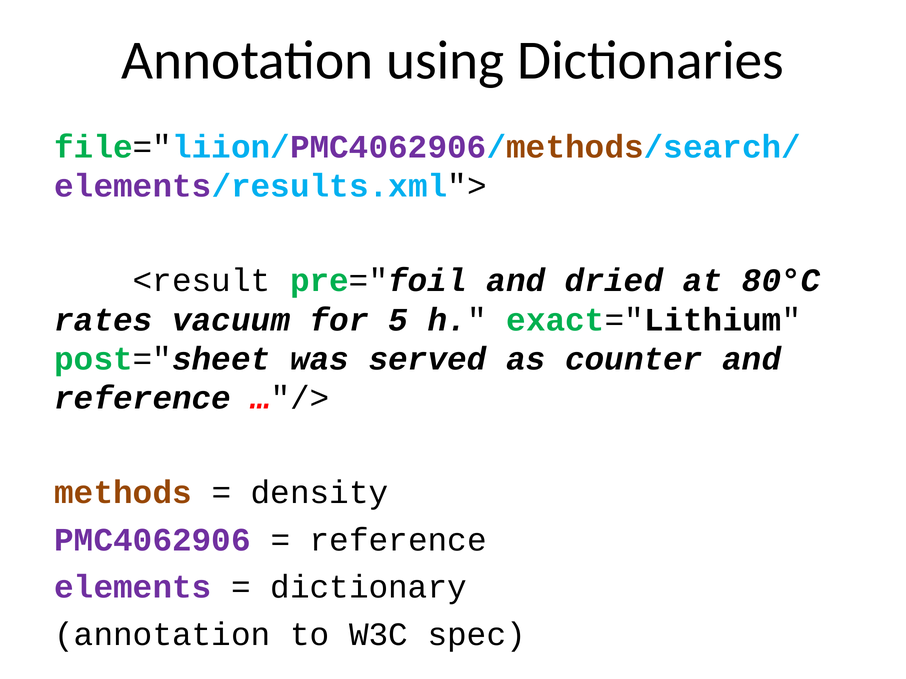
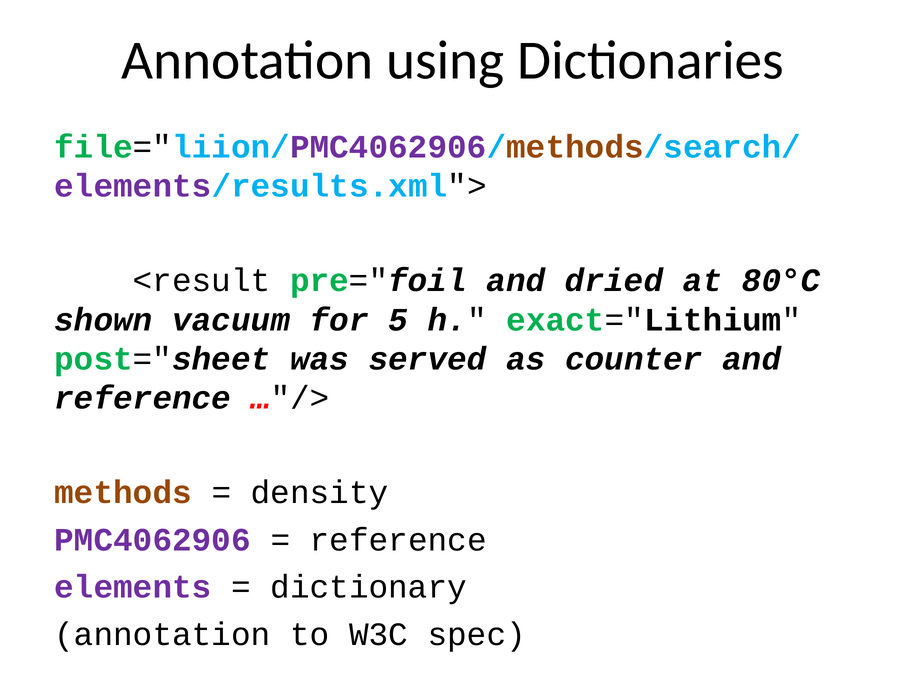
rates: rates -> shown (103, 320)
